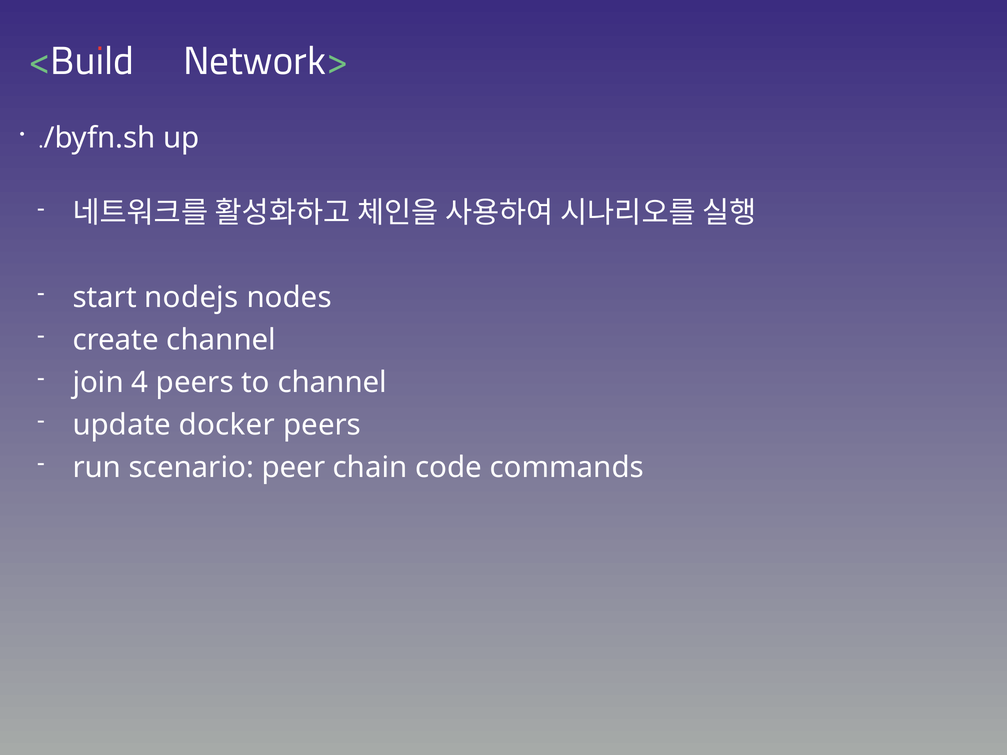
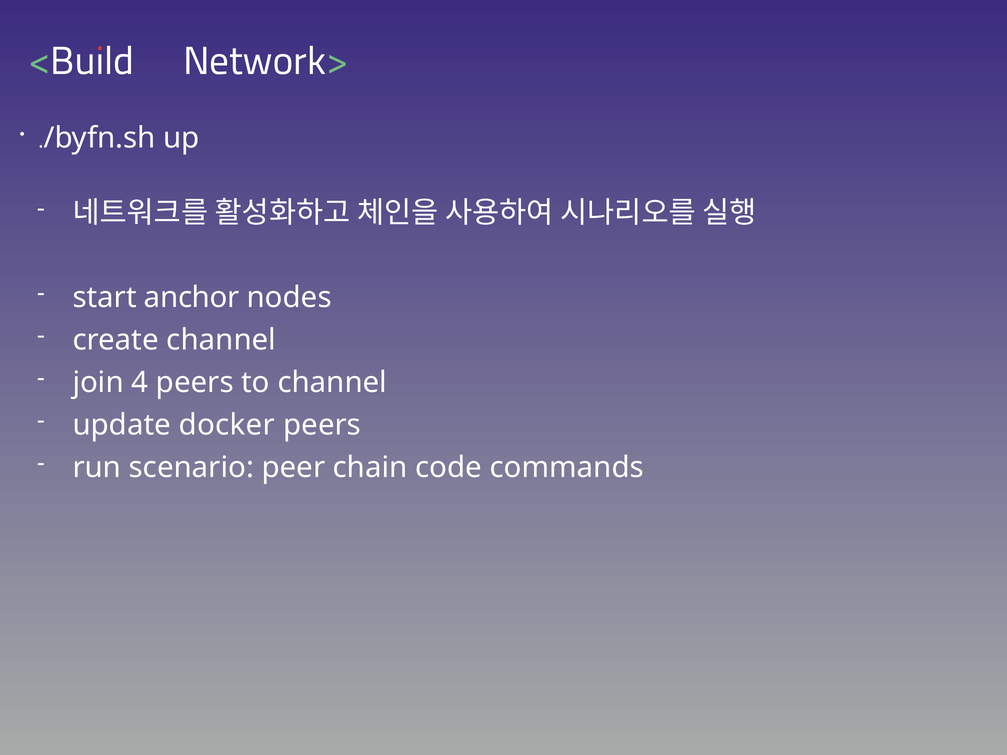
nodejs: nodejs -> anchor (192, 298)
